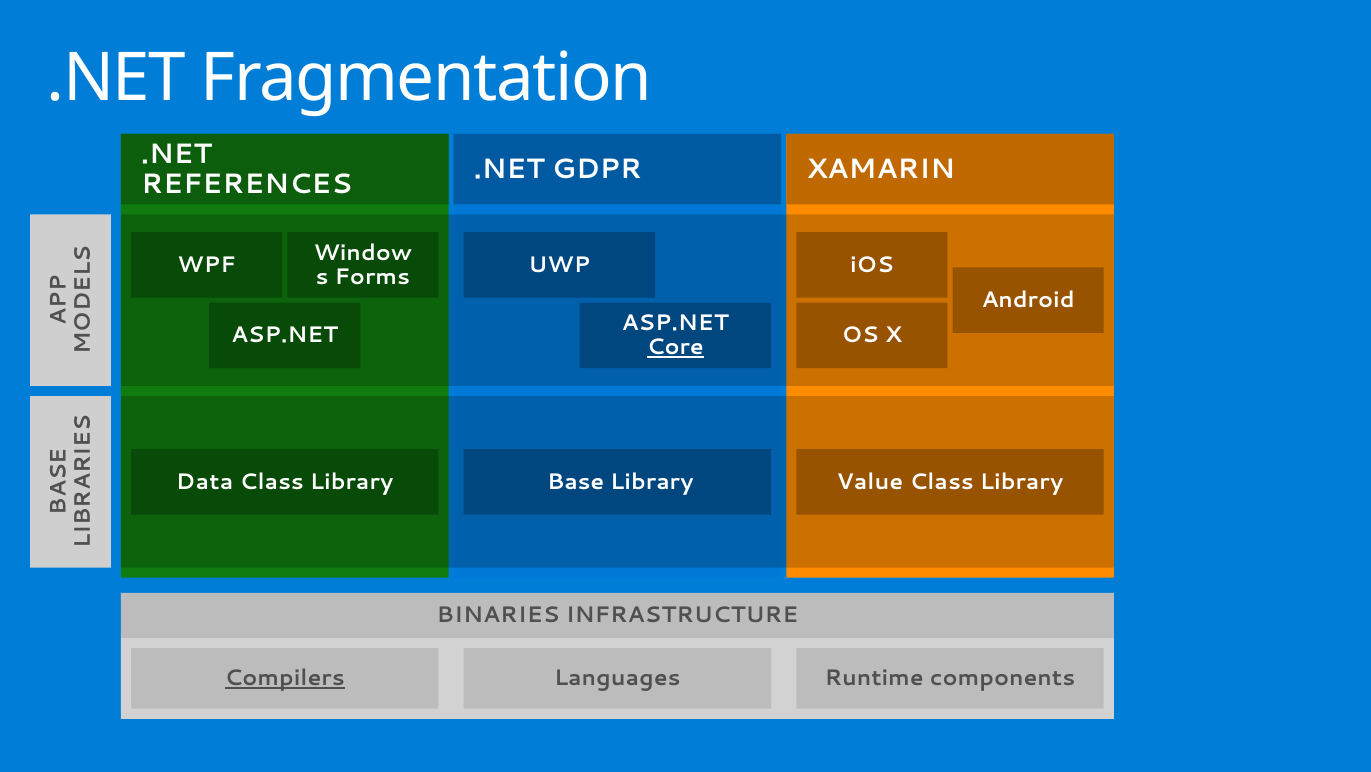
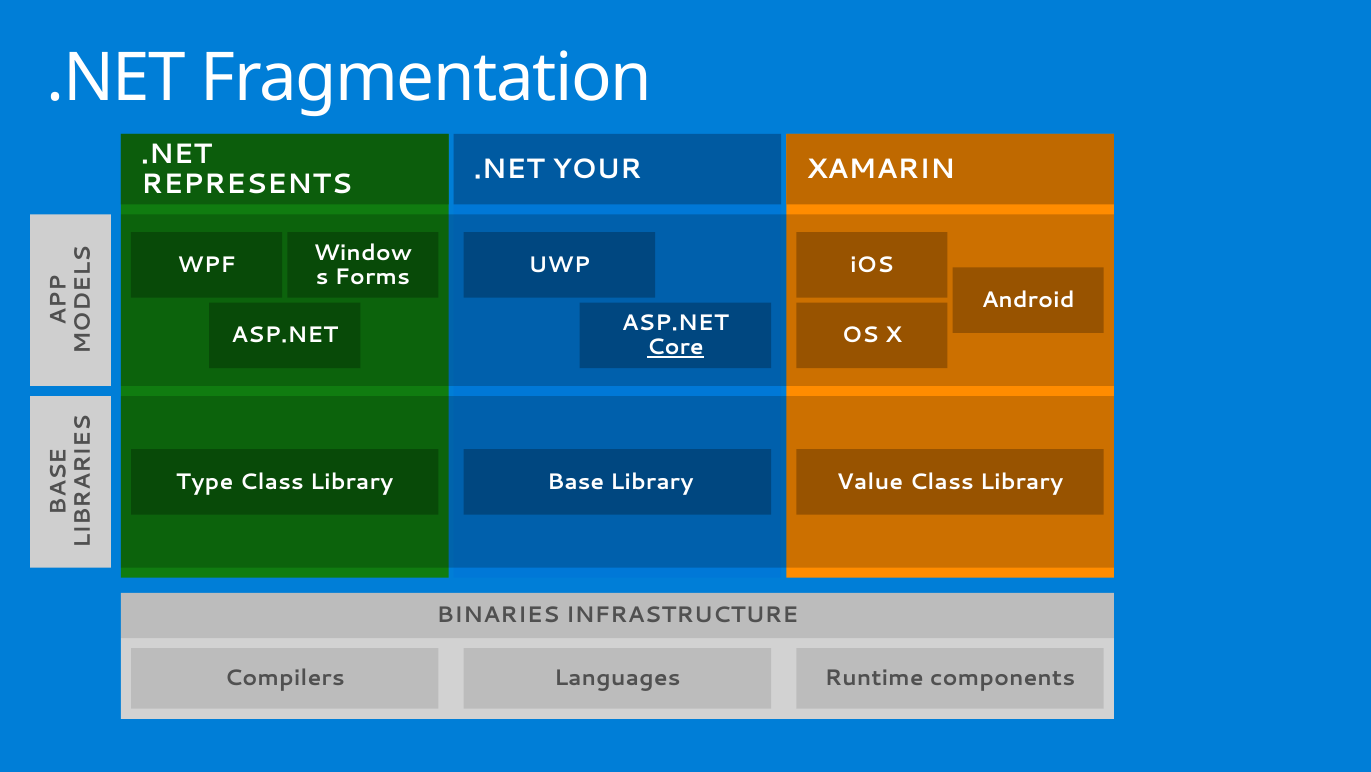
GDPR: GDPR -> YOUR (597, 169)
REFERENCES: REFERENCES -> REPRESENTS (247, 184)
Data: Data -> Type (205, 481)
Compilers underline: present -> none (285, 678)
